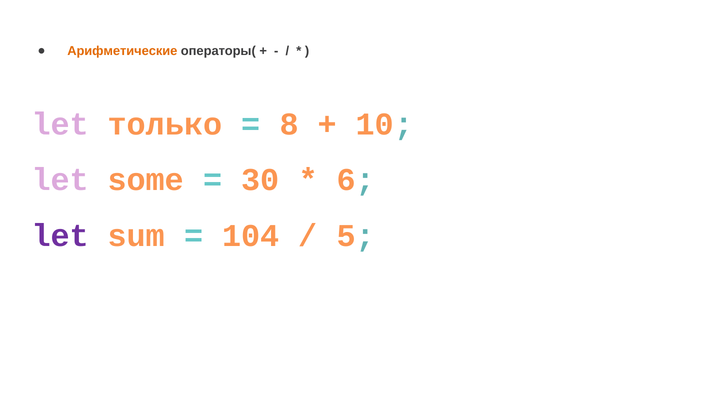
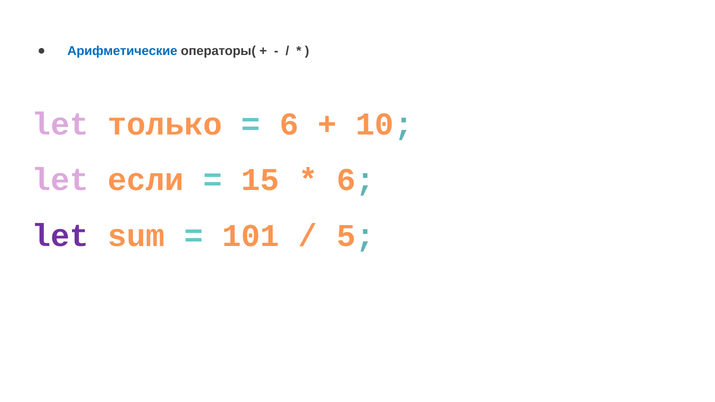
Арифметические colour: orange -> blue (122, 51)
8: 8 -> 6 (289, 124)
some: some -> если (146, 180)
30: 30 -> 15 (260, 180)
104: 104 -> 101 (251, 236)
